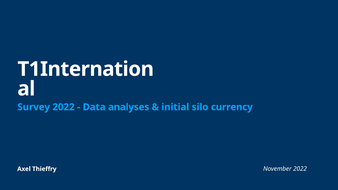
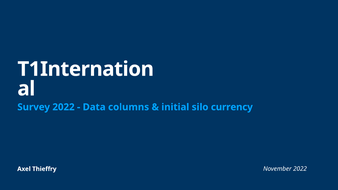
analyses: analyses -> columns (129, 107)
